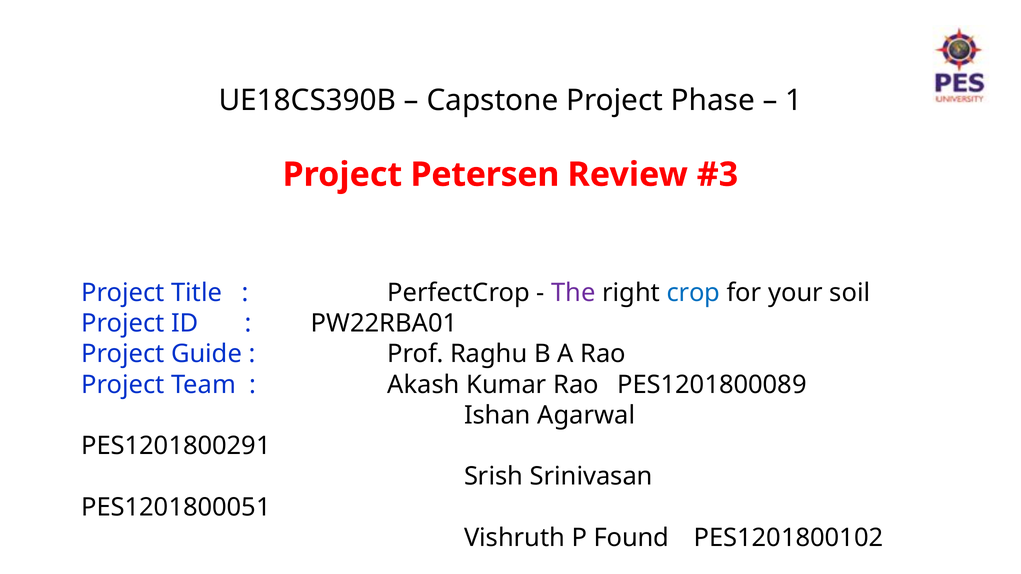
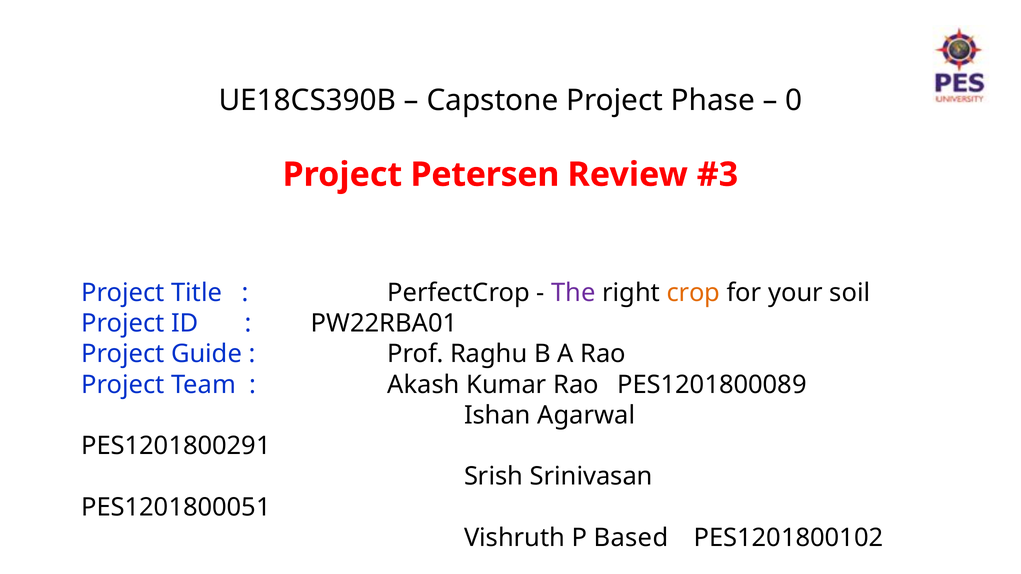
1: 1 -> 0 (794, 100)
crop colour: blue -> orange (693, 293)
Found: Found -> Based (631, 538)
